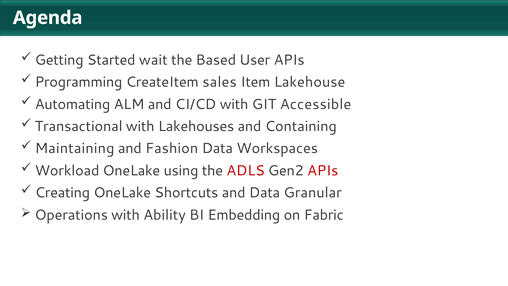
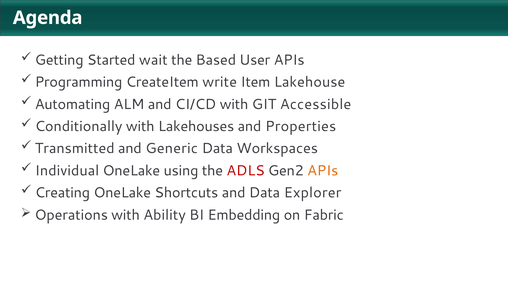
sales: sales -> write (220, 82)
Transactional: Transactional -> Conditionally (79, 126)
Containing: Containing -> Properties (301, 126)
Maintaining: Maintaining -> Transmitted (75, 148)
Fashion: Fashion -> Generic (172, 148)
Workload: Workload -> Individual (67, 170)
APIs colour: red -> orange (323, 170)
Granular: Granular -> Explorer (313, 193)
